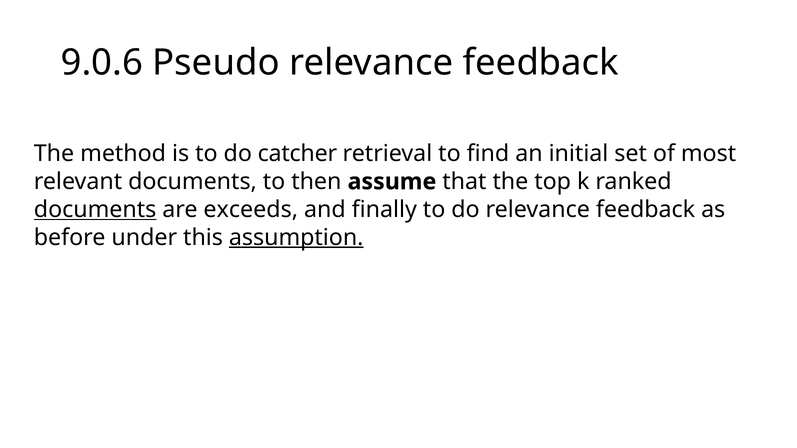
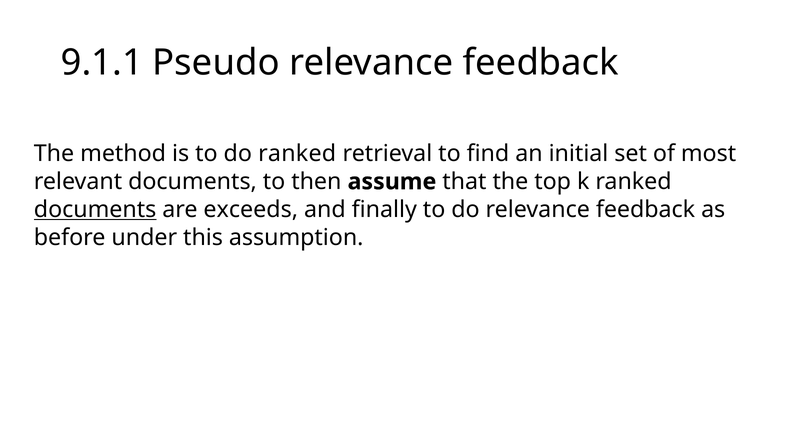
9.0.6: 9.0.6 -> 9.1.1 (102, 63)
do catcher: catcher -> ranked (297, 154)
assumption underline: present -> none (296, 238)
